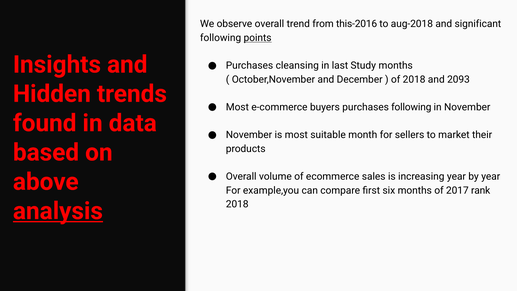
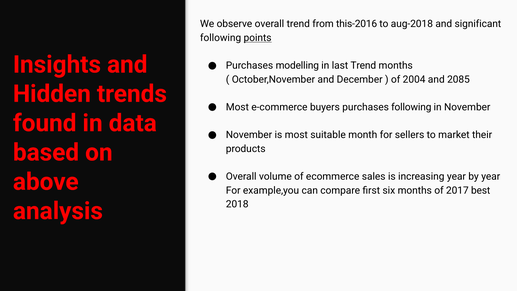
cleansing: cleansing -> modelling (297, 66)
last Study: Study -> Trend (363, 66)
of 2018: 2018 -> 2004 (414, 79)
2093: 2093 -> 2085 (458, 79)
rank: rank -> best (481, 190)
analysis underline: present -> none (58, 211)
